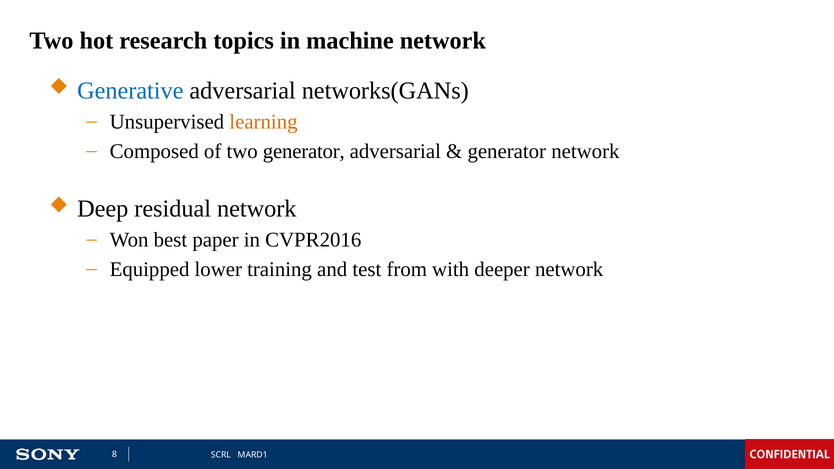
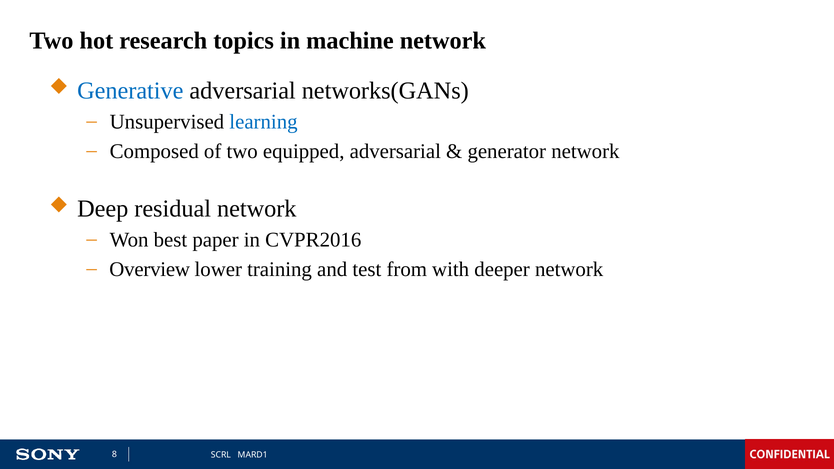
learning colour: orange -> blue (263, 122)
two generator: generator -> equipped (304, 151)
Equipped: Equipped -> Overview (150, 269)
